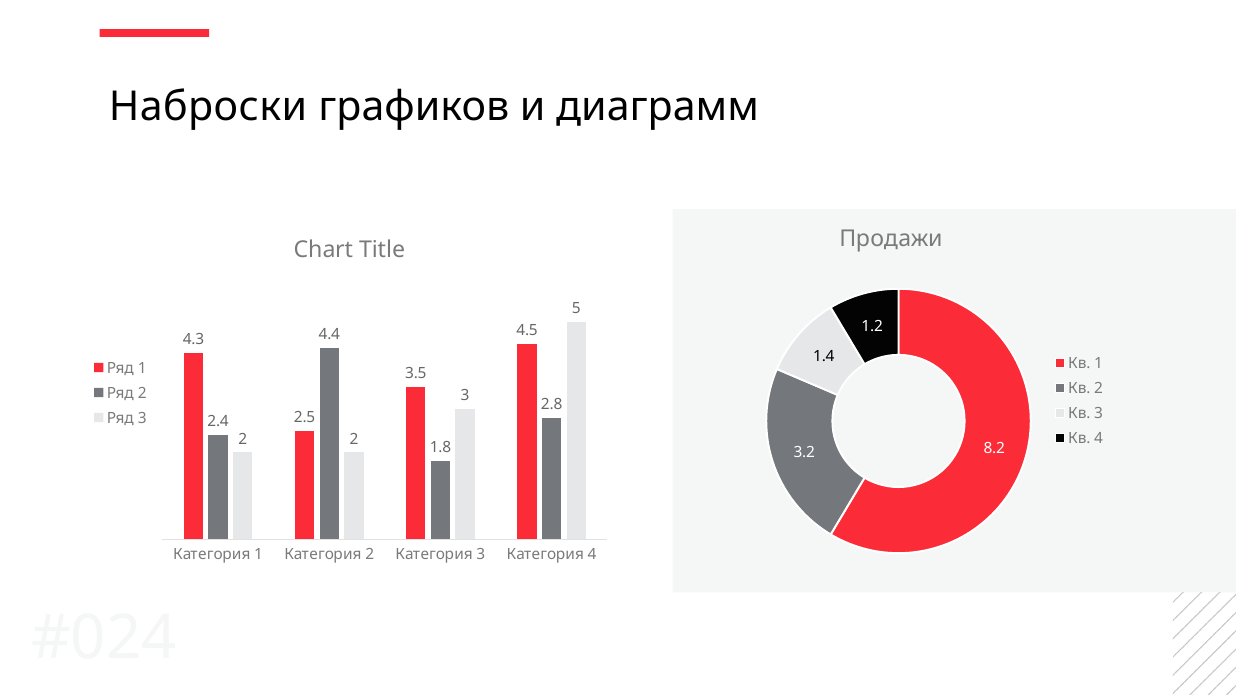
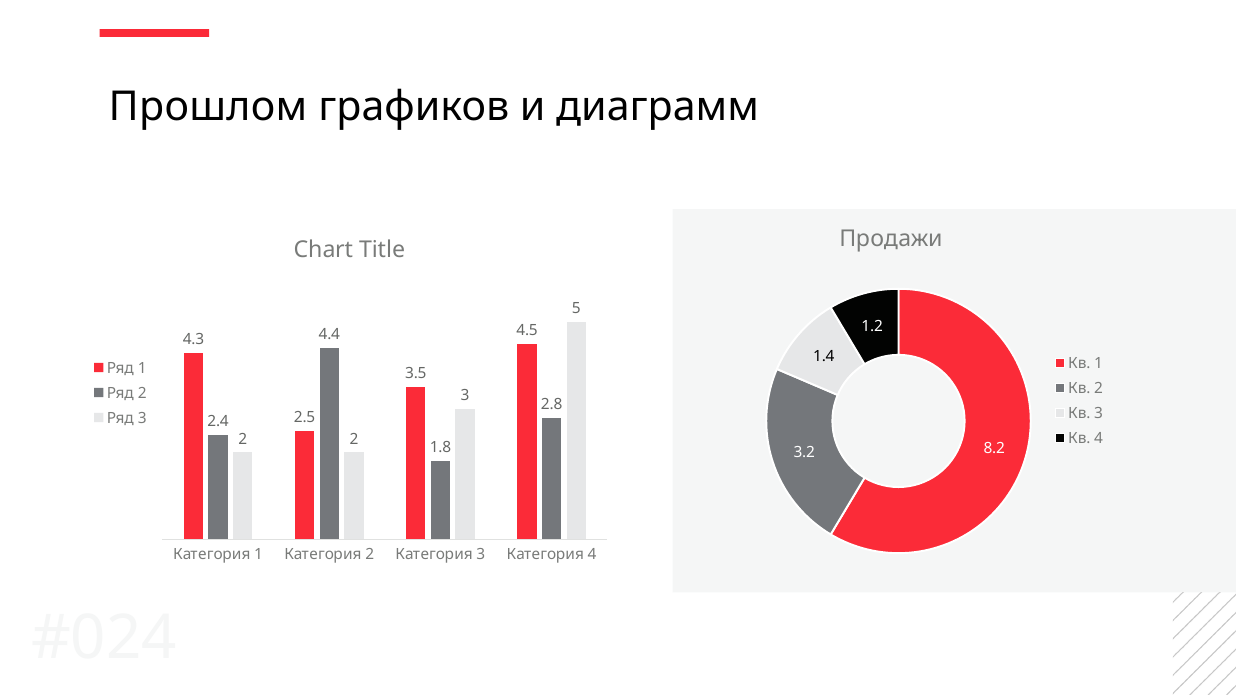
Наброски: Наброски -> Прошлом (208, 107)
